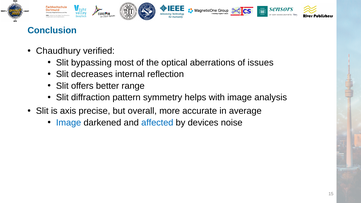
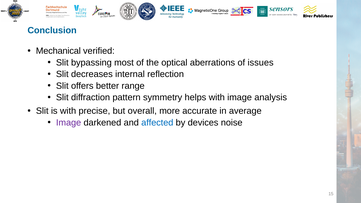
Chaudhury: Chaudhury -> Mechanical (58, 51)
is axis: axis -> with (68, 111)
Image colour: blue -> purple (69, 123)
